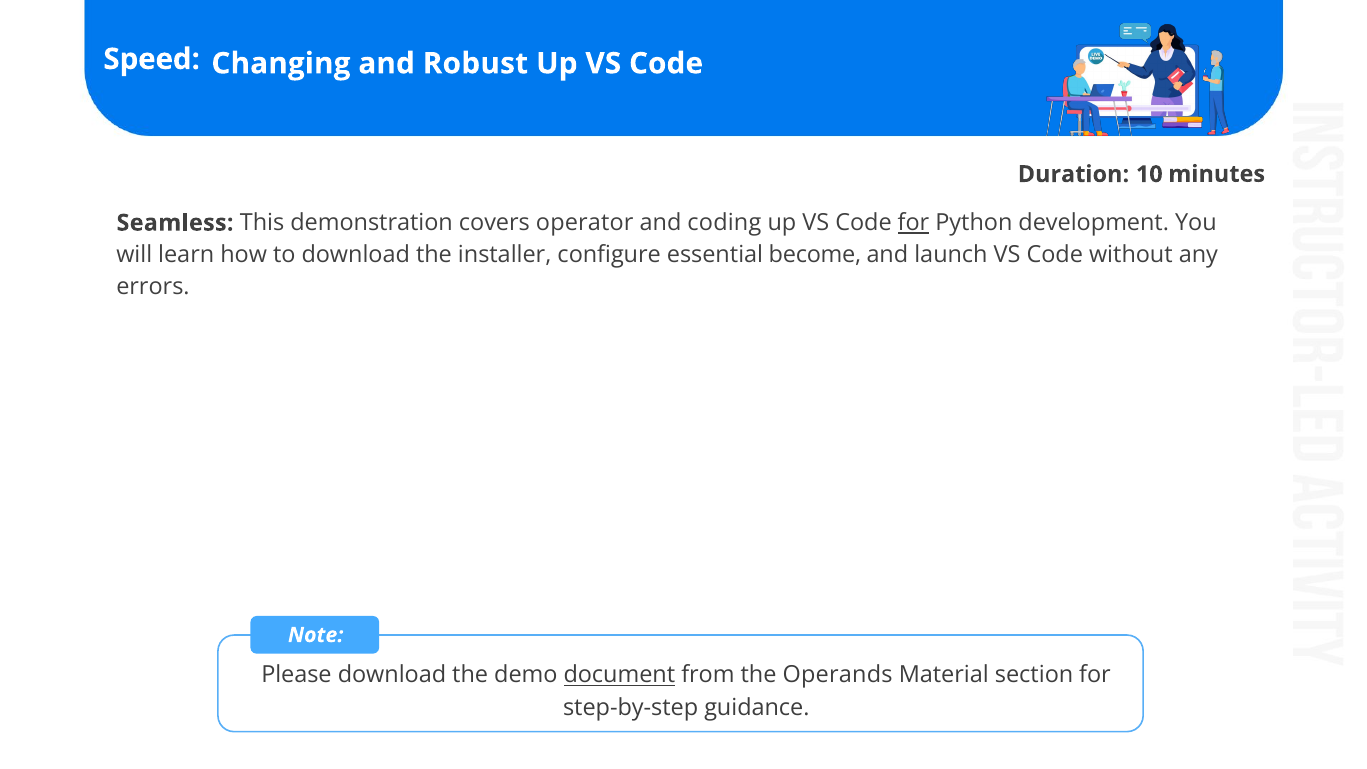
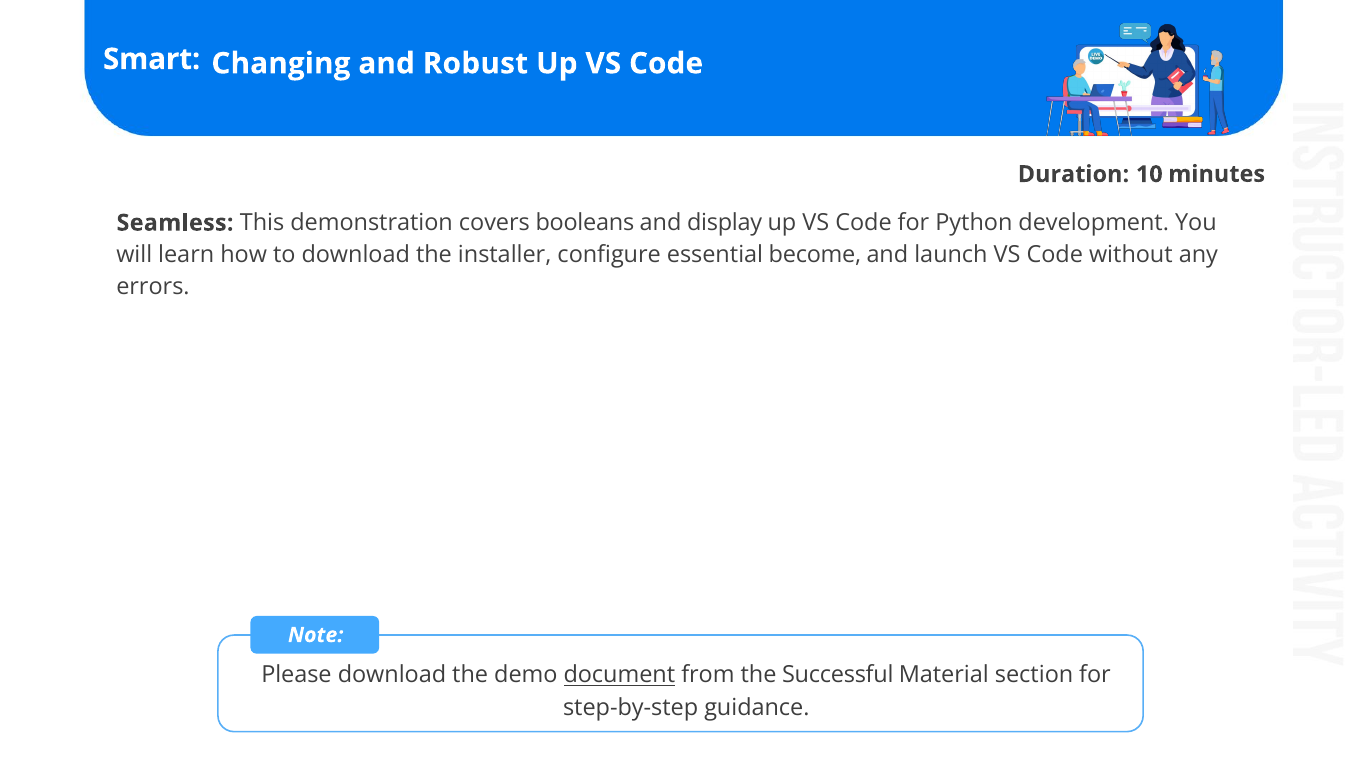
Speed: Speed -> Smart (152, 59)
operator: operator -> booleans (585, 223)
coding: coding -> display (725, 223)
for underline: present -> none (914, 223)
Operands: Operands -> Successful (838, 675)
